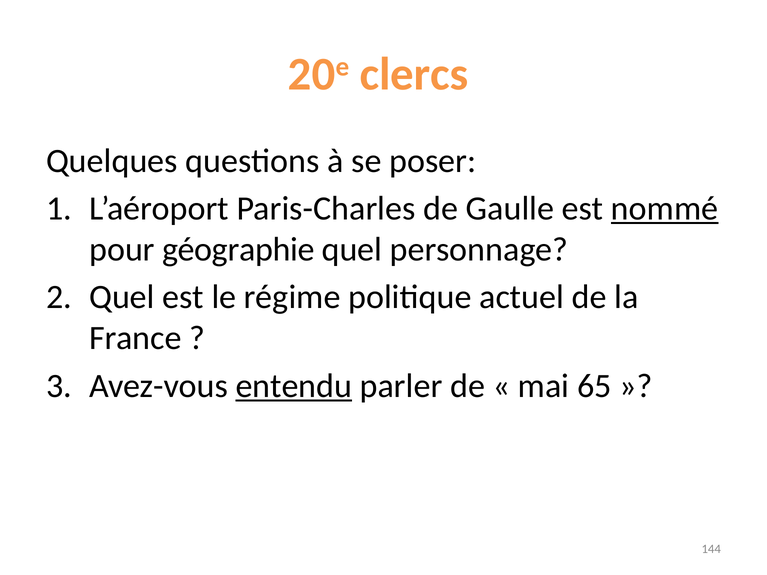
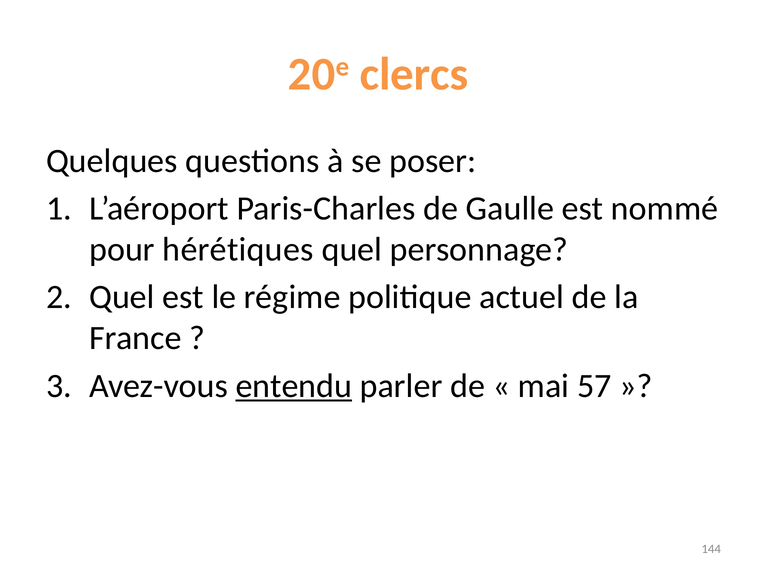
nommé underline: present -> none (665, 209)
géographie: géographie -> hérétiques (238, 250)
65: 65 -> 57 (594, 386)
